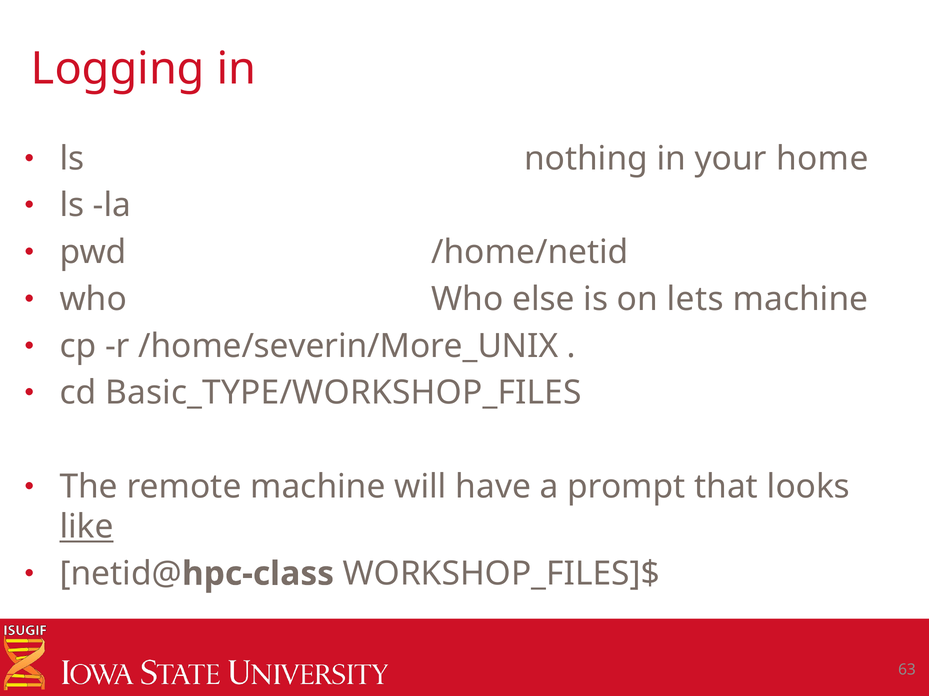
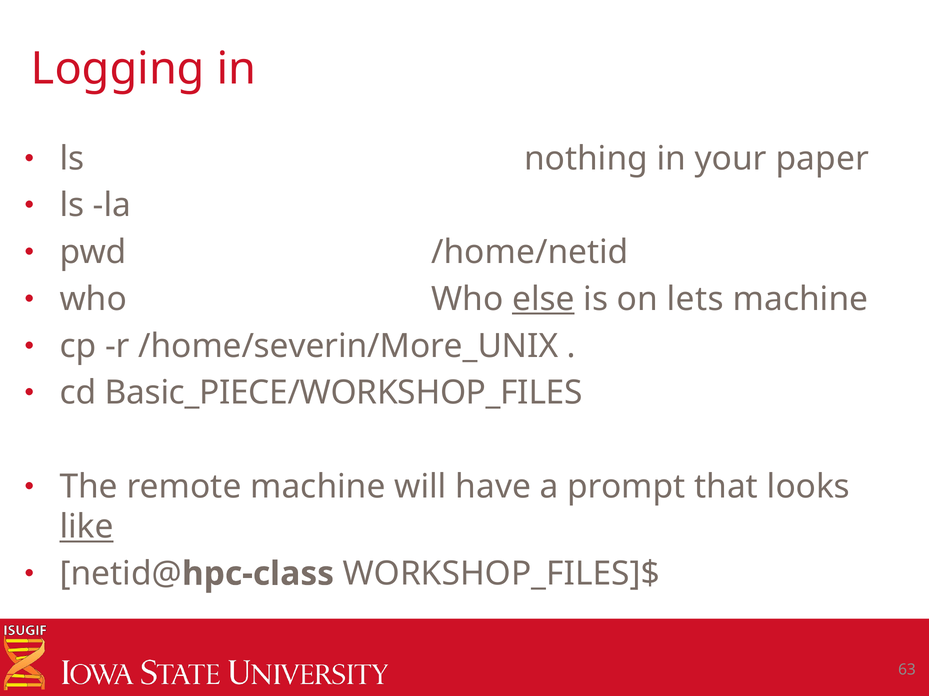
home: home -> paper (822, 159)
else underline: none -> present (543, 299)
Basic_TYPE/WORKSHOP_FILES: Basic_TYPE/WORKSHOP_FILES -> Basic_PIECE/WORKSHOP_FILES (344, 393)
